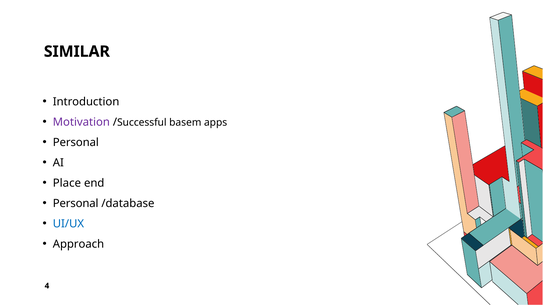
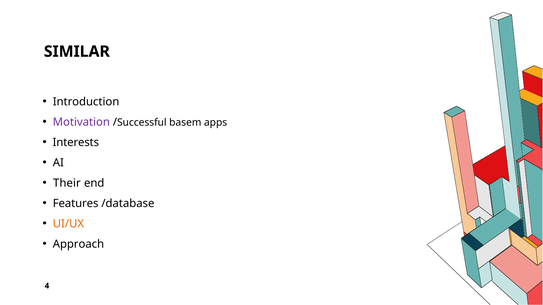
Personal: Personal -> Interests (76, 143)
Place: Place -> Their (67, 183)
Personal: Personal -> Features (76, 204)
UI/UX colour: blue -> orange (68, 224)
